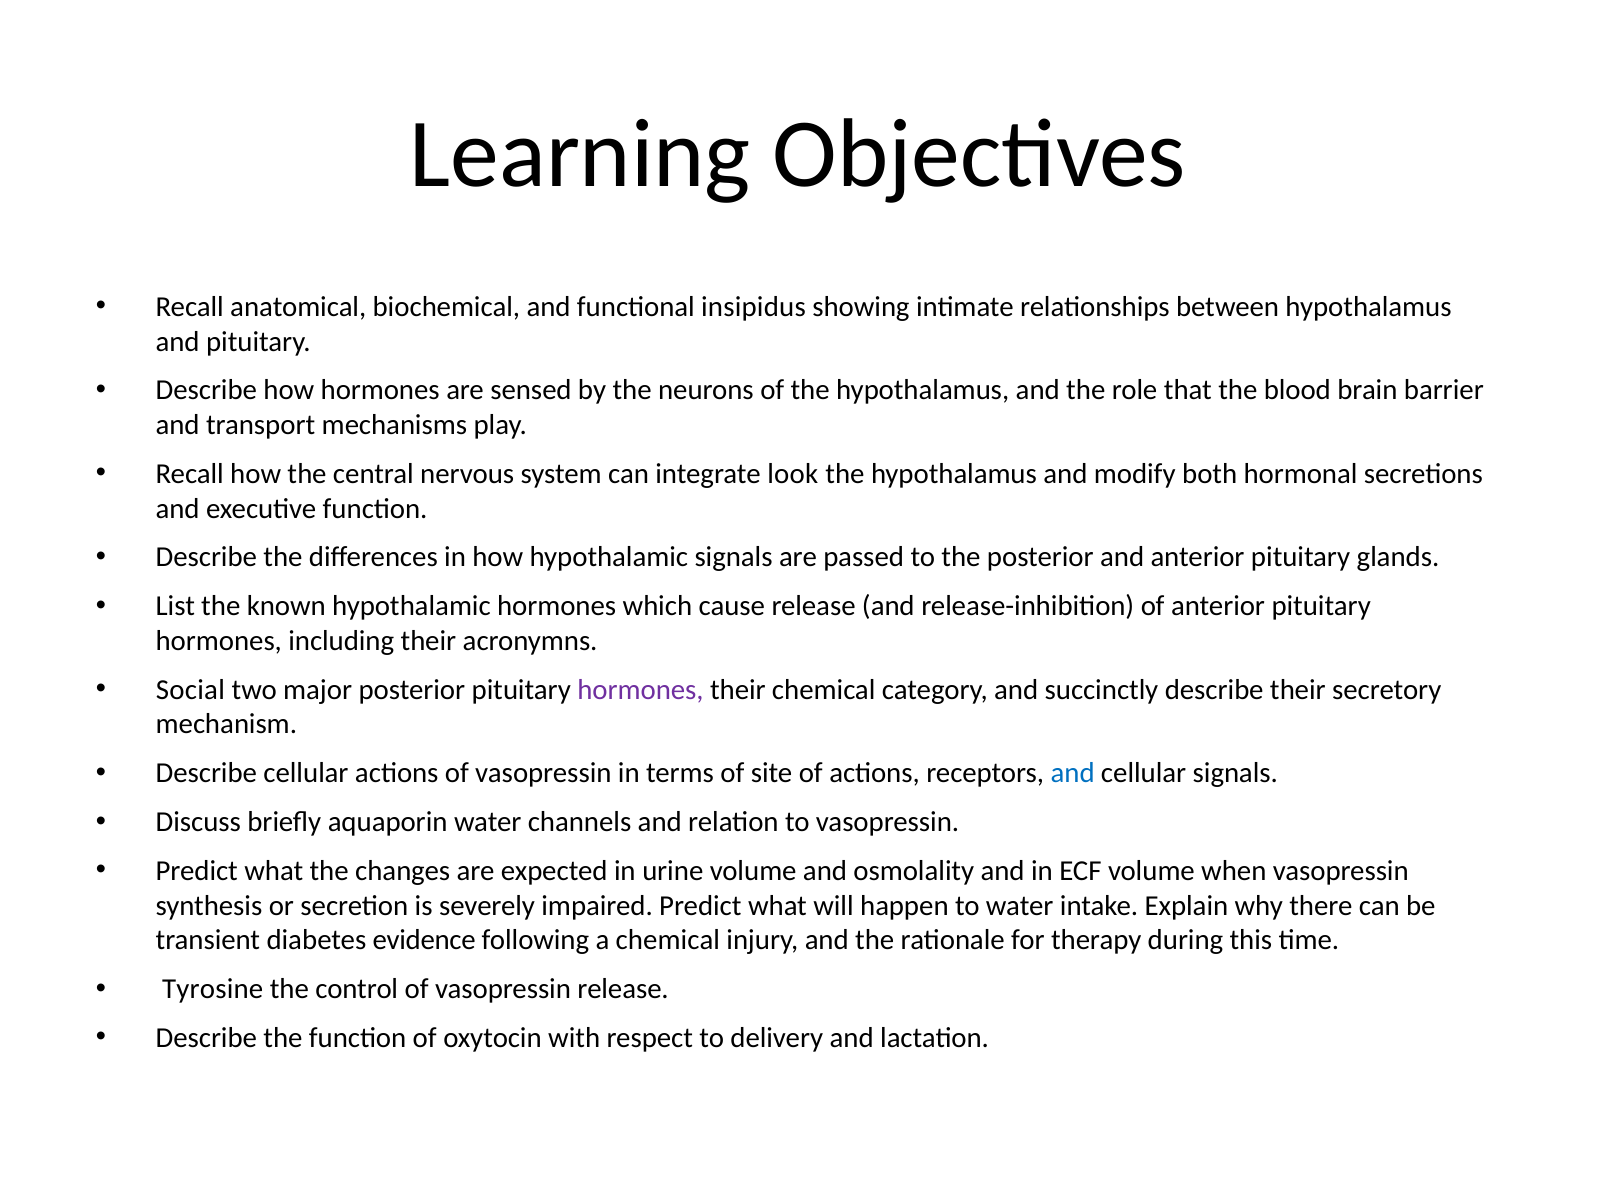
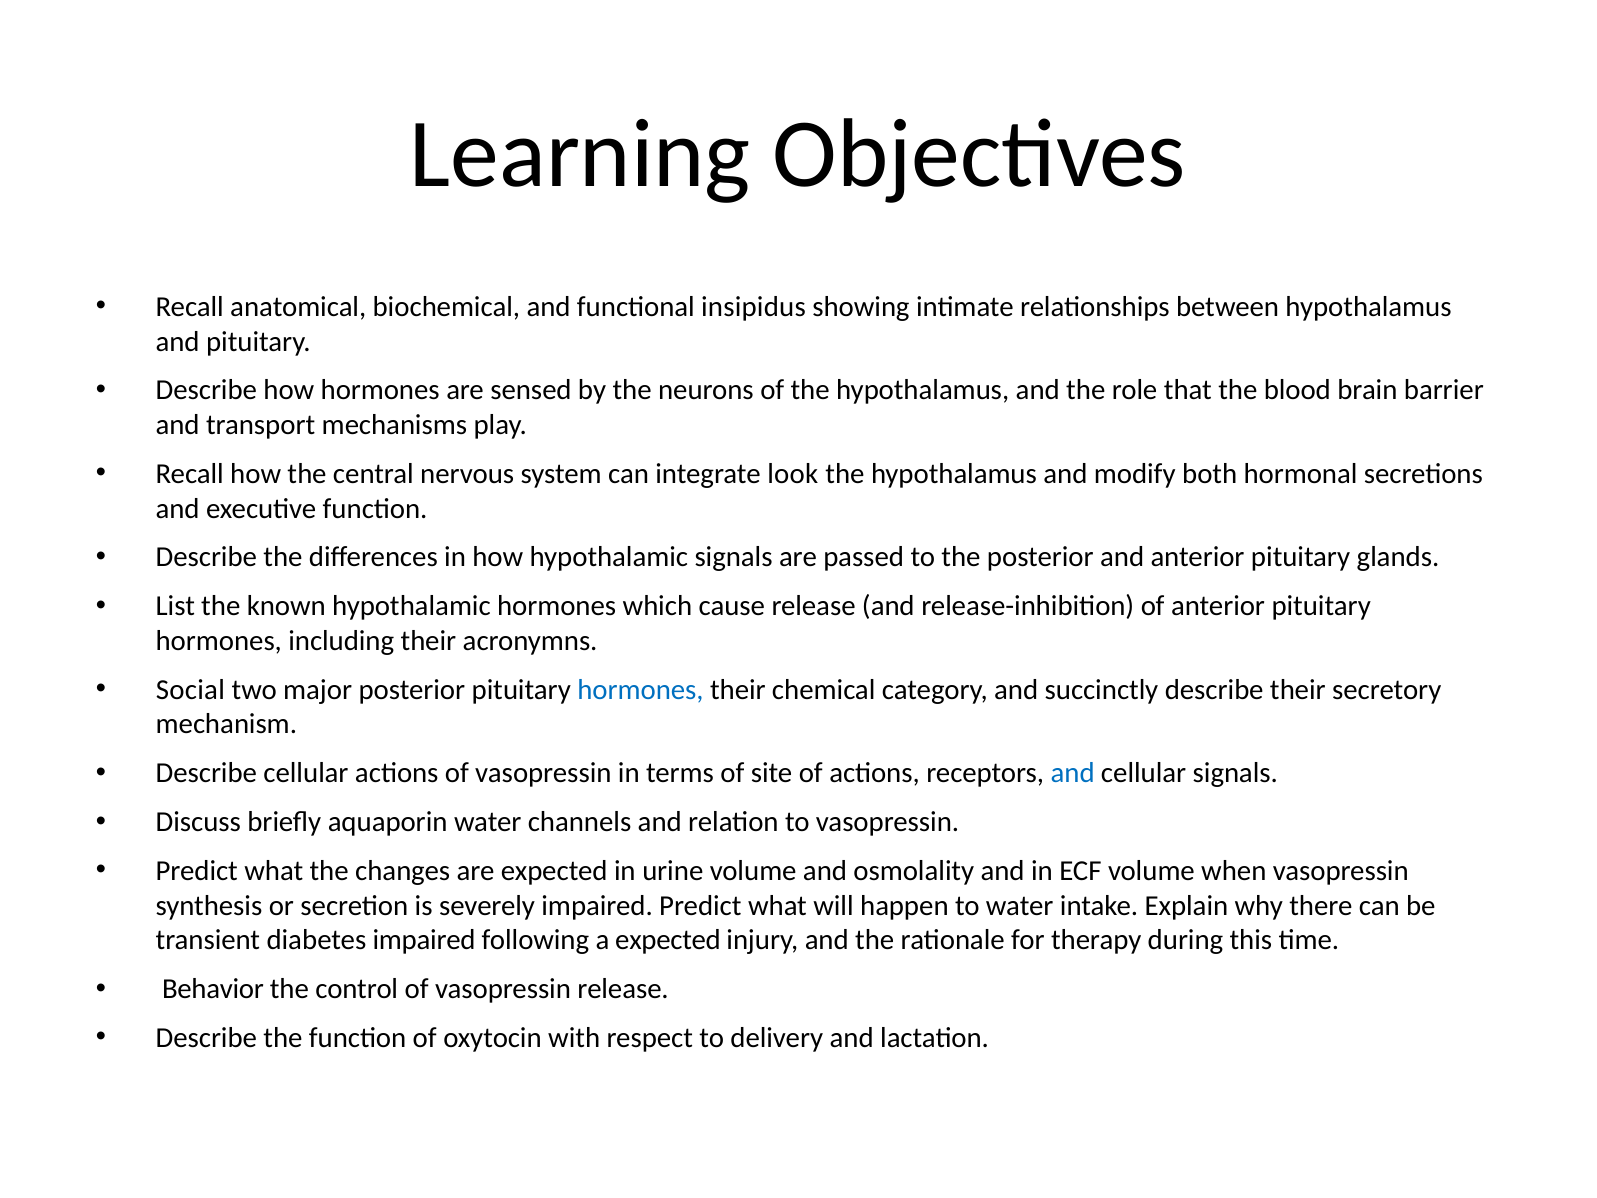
hormones colour: purple -> blue (640, 690)
diabetes evidence: evidence -> impaired (424, 940)
a chemical: chemical -> expected (668, 940)
Tyrosine: Tyrosine -> Behavior (213, 989)
